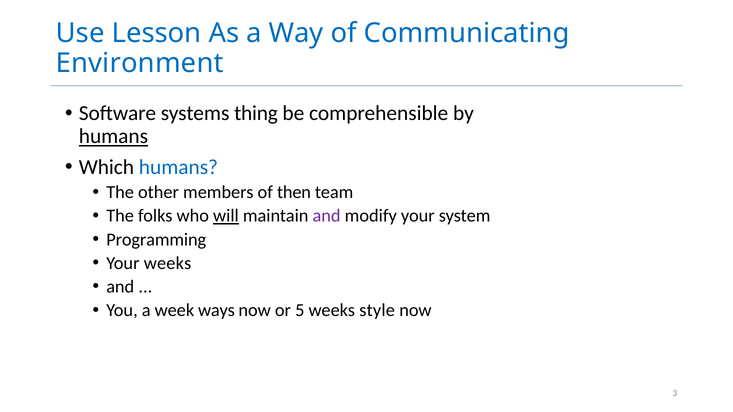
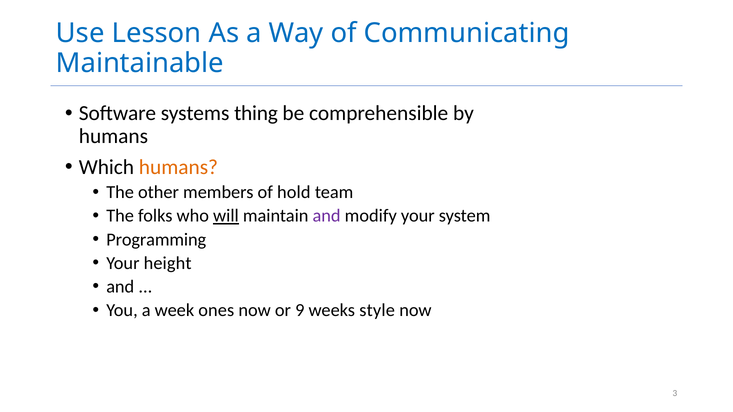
Environment: Environment -> Maintainable (140, 63)
humans underline: present -> none (113, 137)
humans colour: blue -> orange (178, 167)
then: then -> hold (294, 192)
Your weeks: weeks -> height (168, 263)
ways: ways -> ones (216, 310)
5: 5 -> 9 (300, 310)
